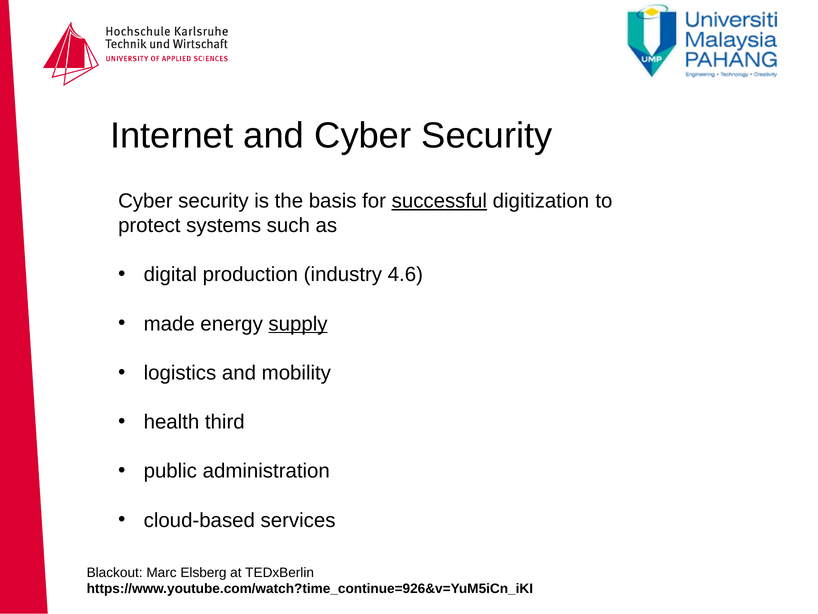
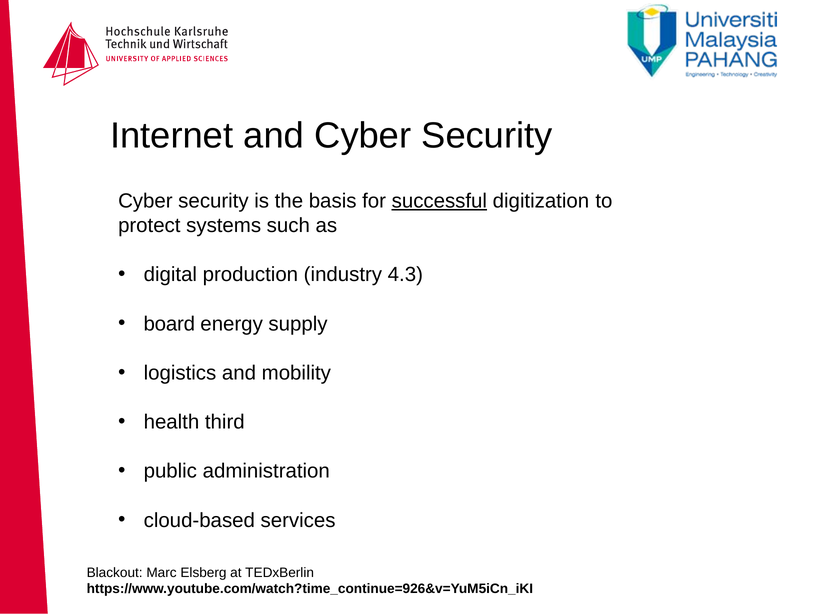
4.6: 4.6 -> 4.3 (405, 274)
made: made -> board (169, 324)
supply underline: present -> none (298, 324)
